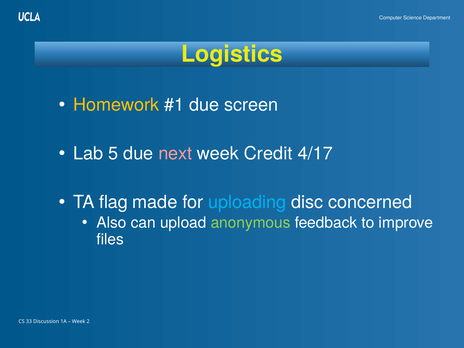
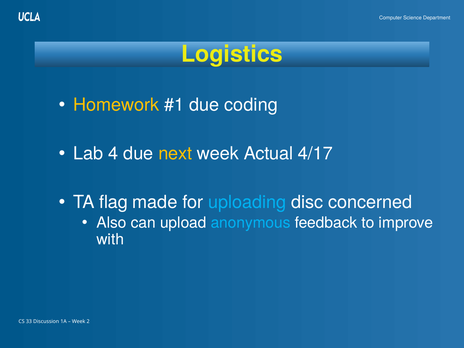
screen: screen -> coding (251, 105)
5: 5 -> 4 (113, 153)
next colour: pink -> yellow (175, 153)
Credit: Credit -> Actual (268, 153)
anonymous colour: light green -> light blue (251, 223)
files: files -> with (110, 239)
